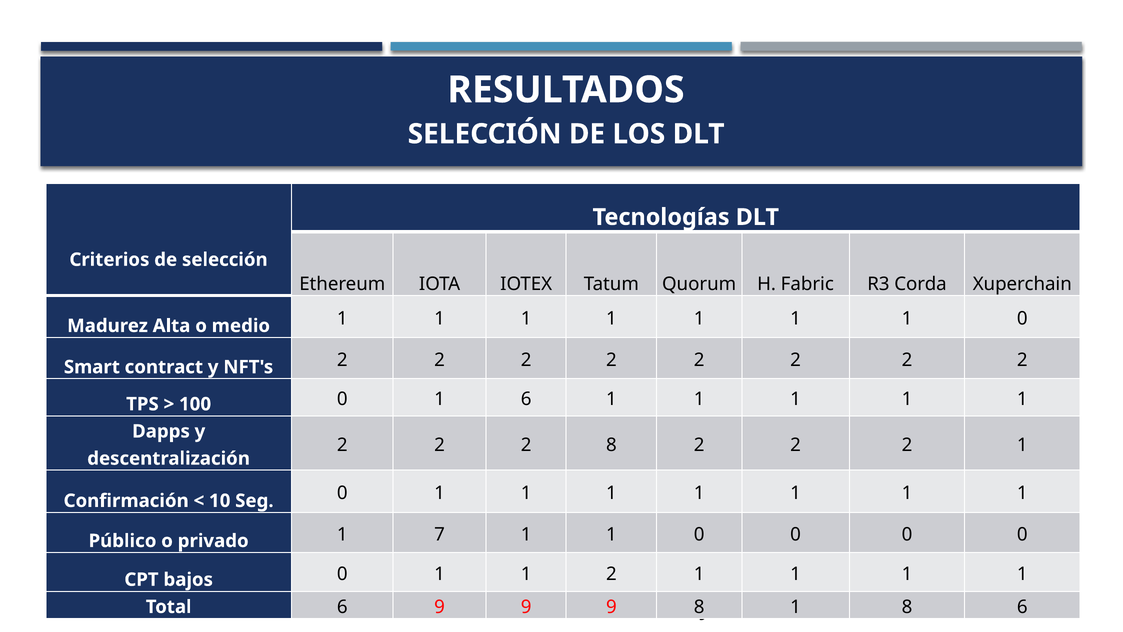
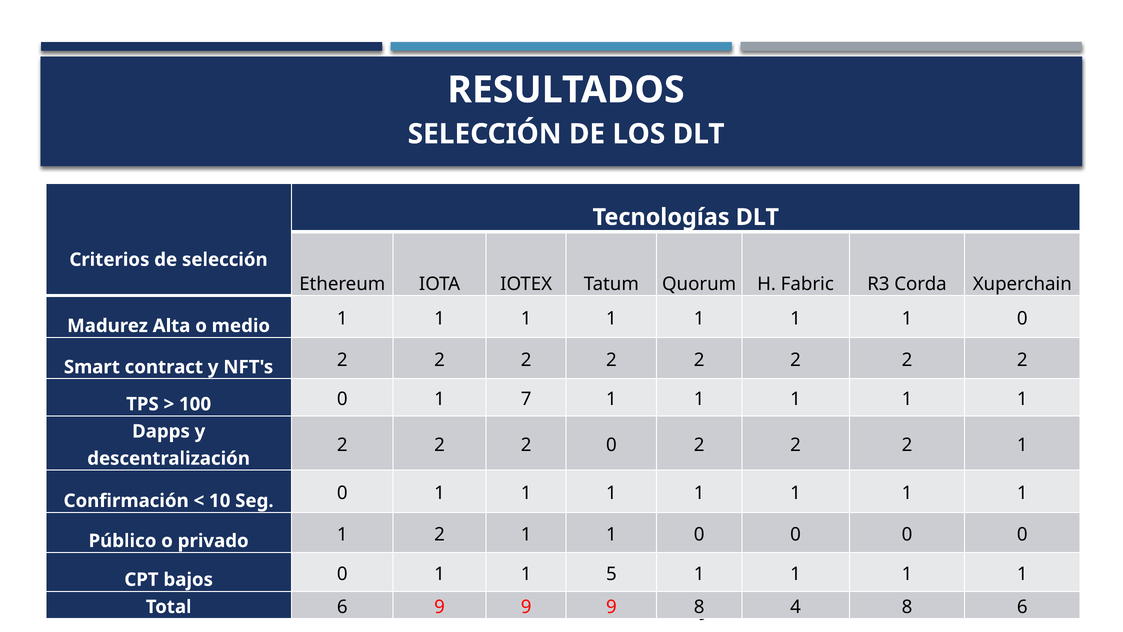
1 6: 6 -> 7 (526, 399)
2 8: 8 -> 0 (611, 445)
1 7: 7 -> 2 (440, 534)
1 2: 2 -> 5 (611, 574)
1: 1 -> 4 (796, 607)
